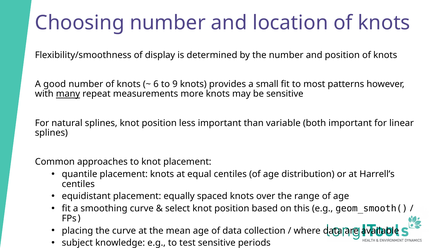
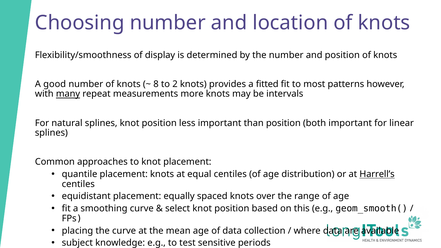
6: 6 -> 8 (156, 84)
9: 9 -> 2 (175, 84)
small: small -> fitted (267, 84)
be sensitive: sensitive -> intervals (285, 94)
than variable: variable -> position (283, 123)
Harrell’s underline: none -> present (377, 174)
